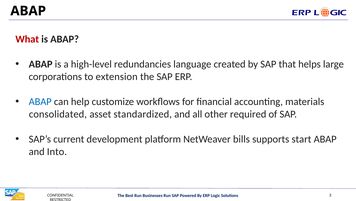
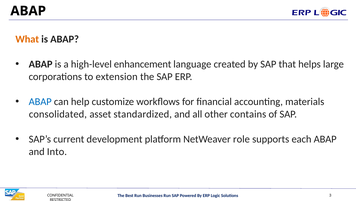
What colour: red -> orange (27, 39)
redundancies: redundancies -> enhancement (143, 64)
required: required -> contains (248, 114)
bills: bills -> role (241, 139)
start: start -> each (301, 139)
